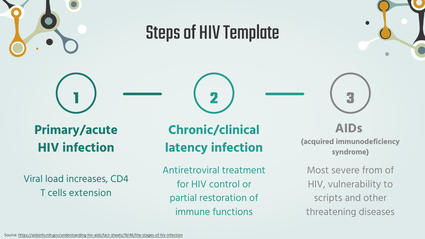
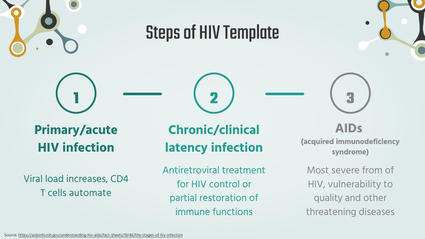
extension: extension -> automate (90, 193)
scripts: scripts -> quality (328, 198)
